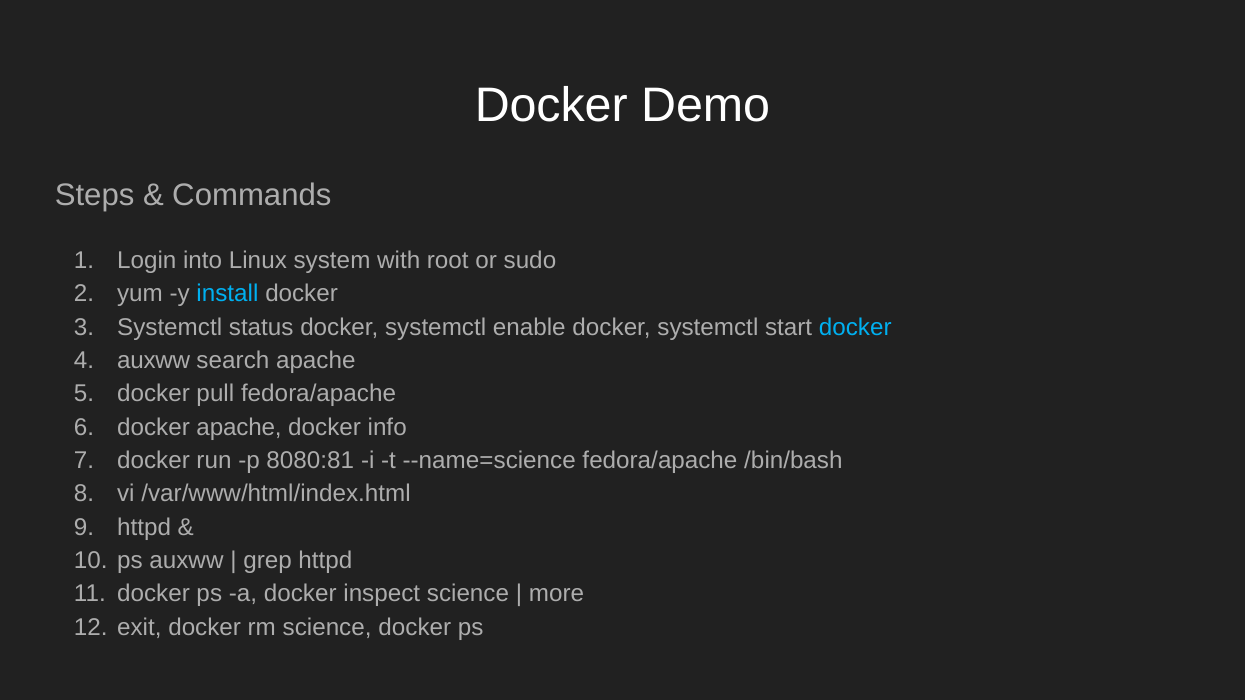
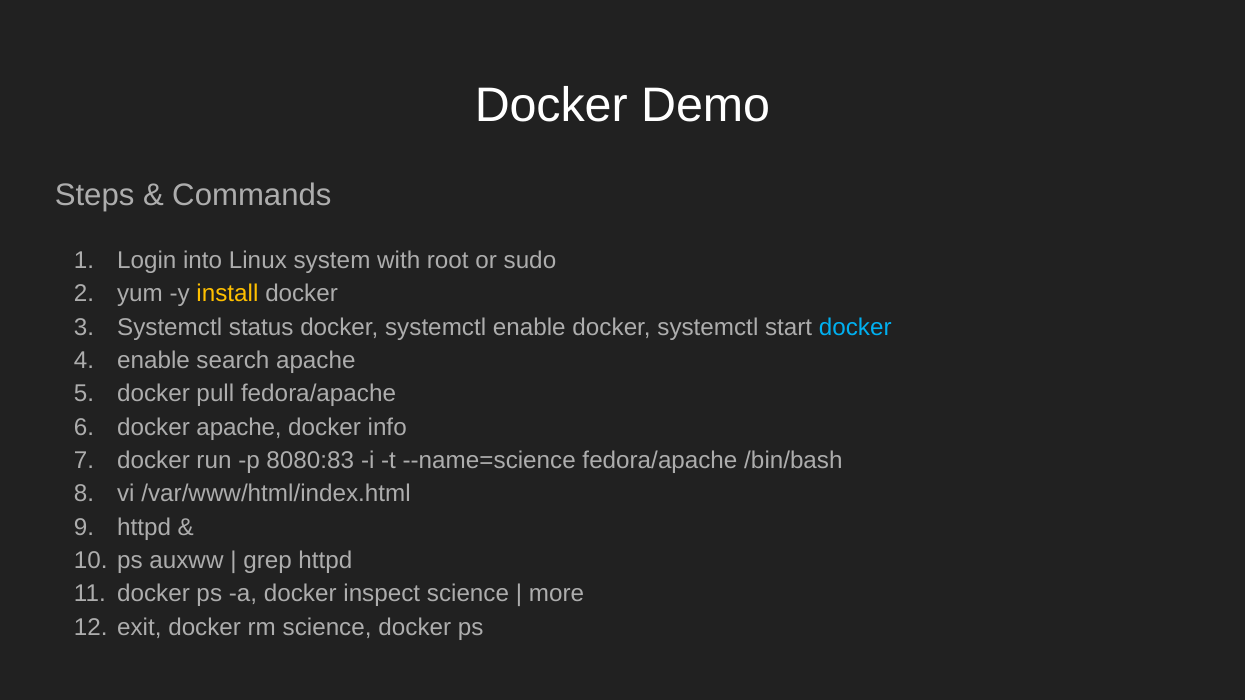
install colour: light blue -> yellow (227, 294)
auxww: auxww -> enable (154, 361)
8080:81: 8080:81 -> 8080:83 (310, 461)
